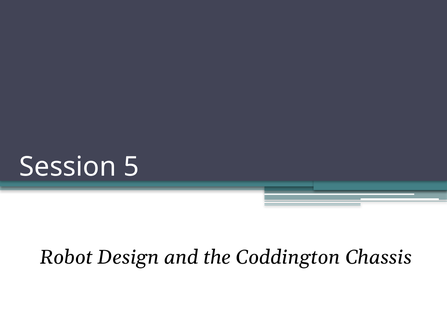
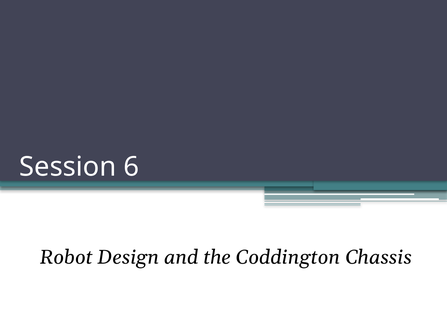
5: 5 -> 6 (131, 167)
